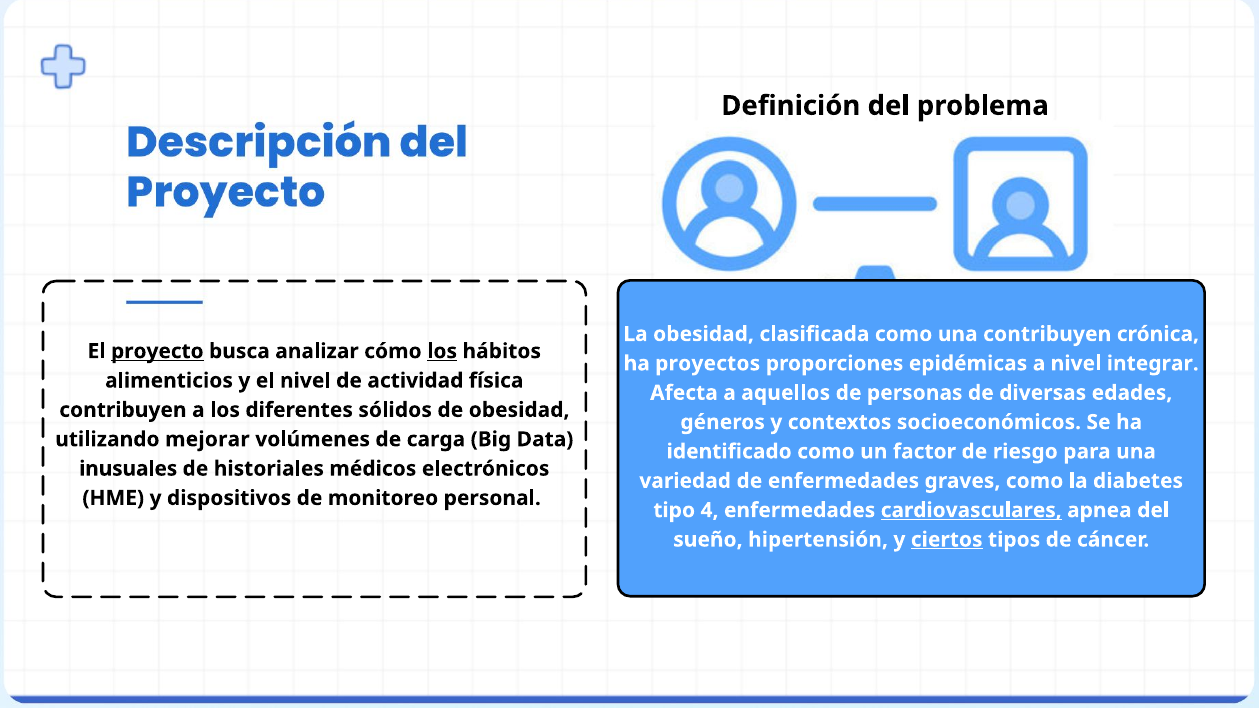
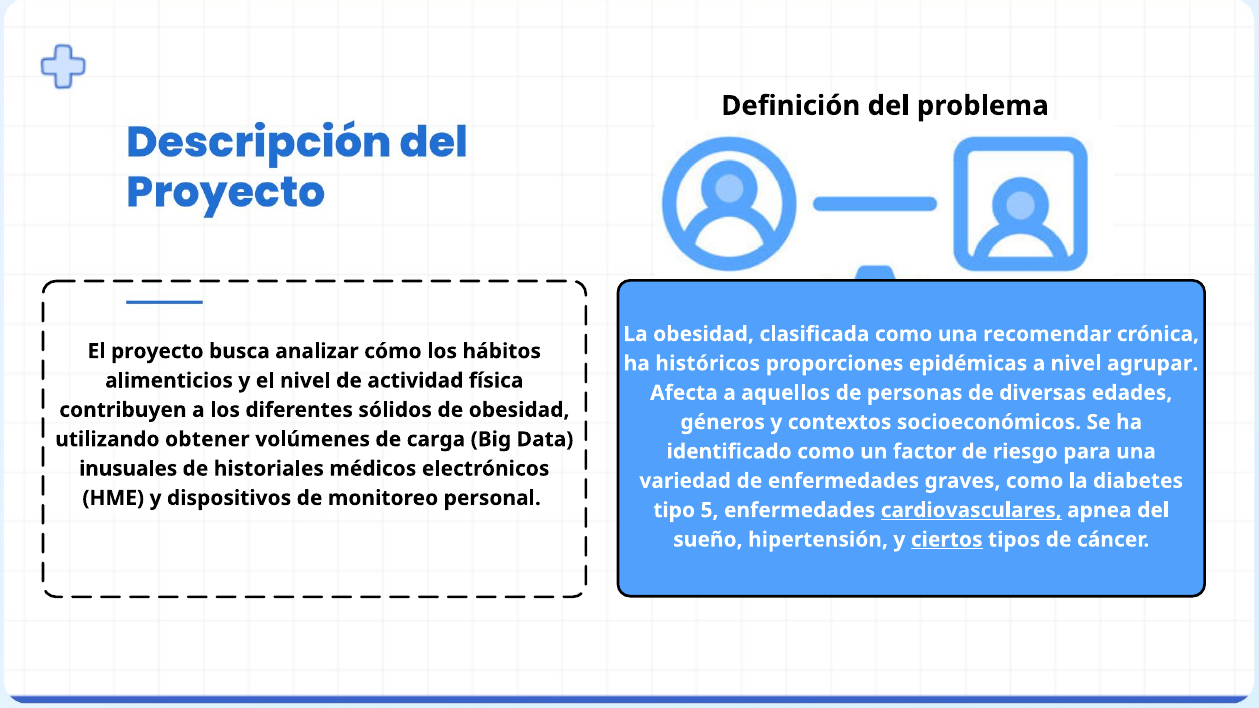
una contribuyen: contribuyen -> recomendar (1047, 334)
proyecto underline: present -> none (157, 351)
los underline: present -> none (442, 351)
proyectos: proyectos -> históricos (708, 364)
integrar: integrar -> agrupar (1153, 364)
mejorar: mejorar -> obtener (207, 439)
4: 4 -> 5 (710, 510)
